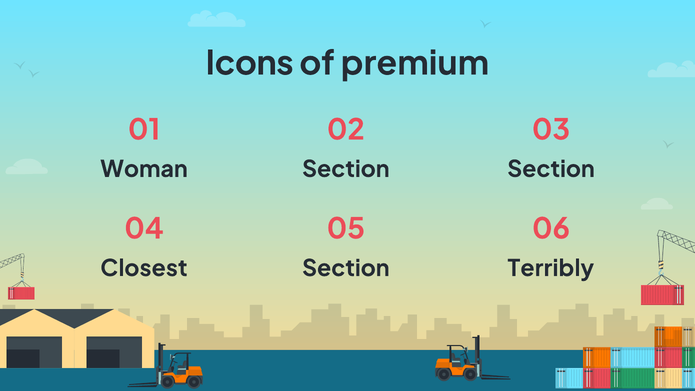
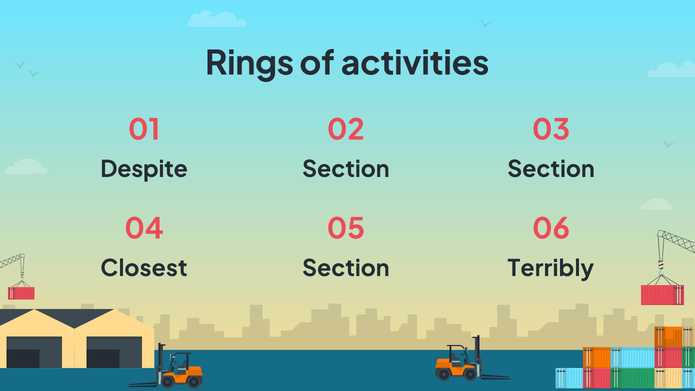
Icons: Icons -> Rings (250, 63)
premium: premium -> activities (415, 63)
Woman: Woman -> Despite (144, 169)
